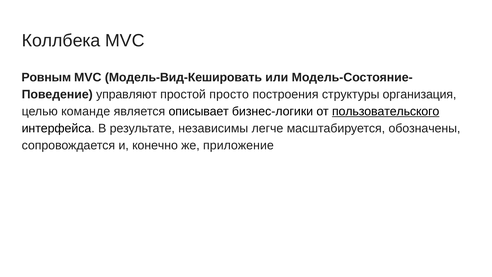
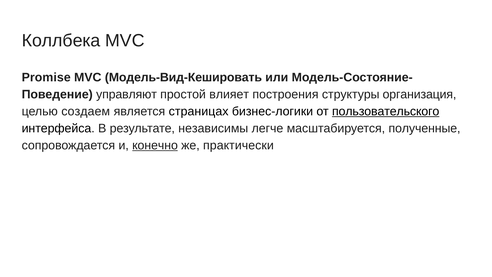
Ровным: Ровным -> Promise (46, 77)
просто: просто -> влияет (229, 94)
команде: команде -> создаем (86, 111)
описывает: описывает -> страницах (199, 111)
обозначены: обозначены -> полученные (424, 128)
конечно underline: none -> present (155, 145)
приложение: приложение -> практически (238, 145)
